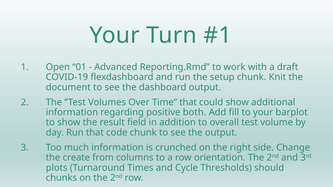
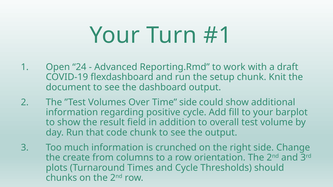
01: 01 -> 24 (79, 67)
Time that: that -> side (188, 102)
positive both: both -> cycle (195, 112)
